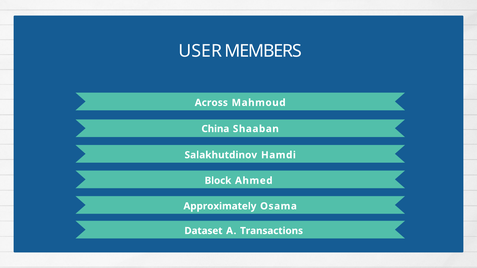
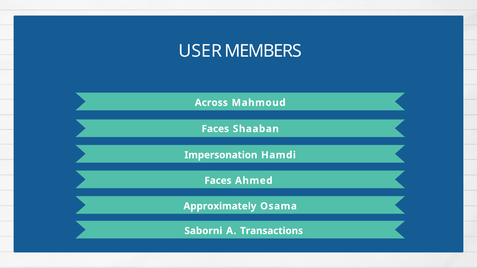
China: China -> Faces (215, 129)
Salakhutdinov: Salakhutdinov -> Impersonation (221, 155)
Block: Block -> Faces (218, 181)
Dataset: Dataset -> Saborni (203, 231)
